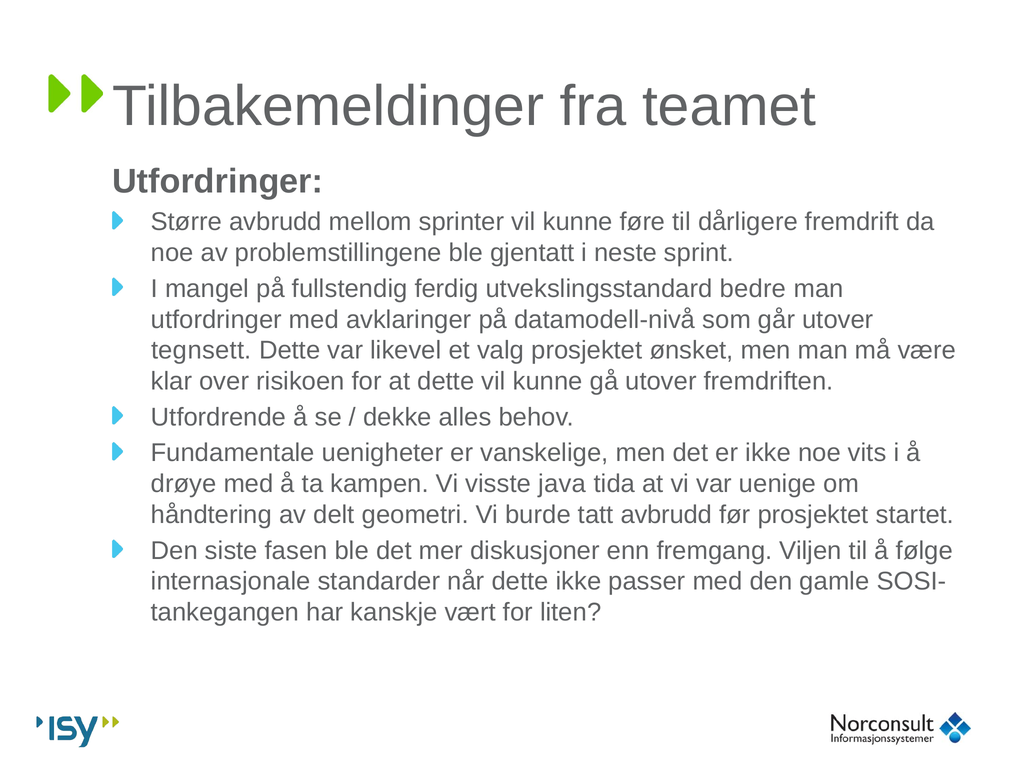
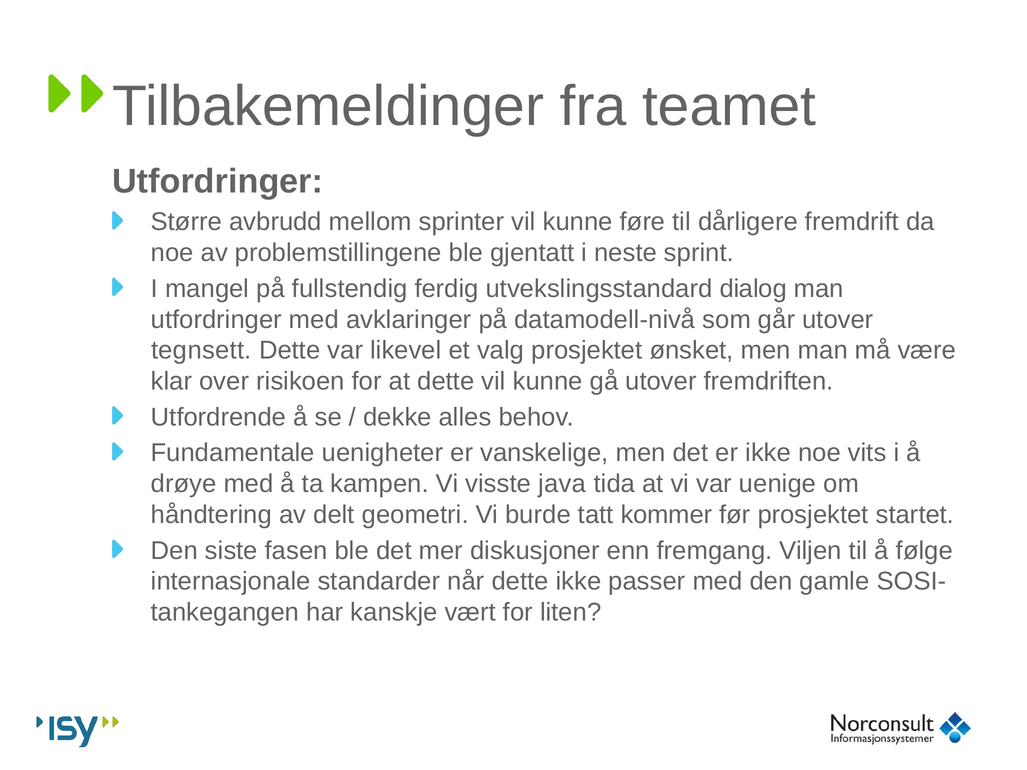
bedre: bedre -> dialog (753, 289)
tatt avbrudd: avbrudd -> kommer (666, 515)
